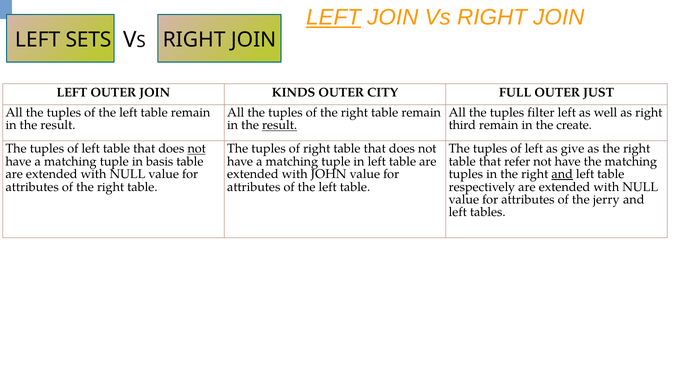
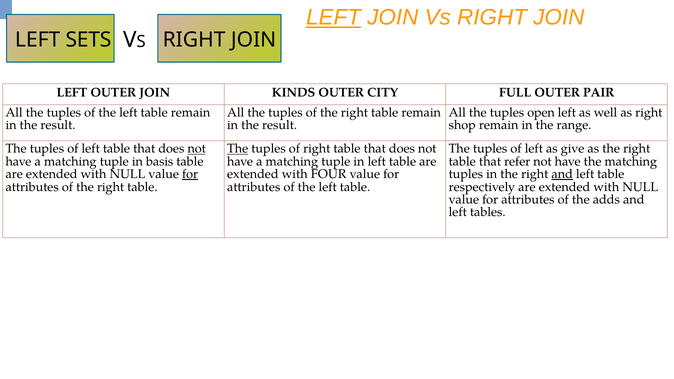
JUST: JUST -> PAIR (599, 93)
filter: filter -> open (541, 113)
result underline: present -> none (280, 125)
third: third -> shop (462, 125)
create: create -> range (574, 125)
The underline: none -> present (238, 149)
for underline: none -> present (190, 174)
JOHN: JOHN -> FOUR (329, 174)
jerry: jerry -> adds (606, 200)
